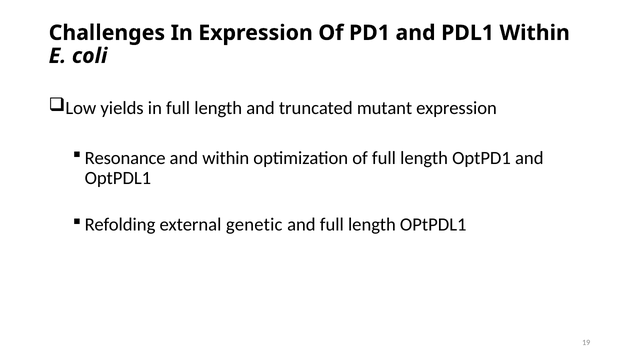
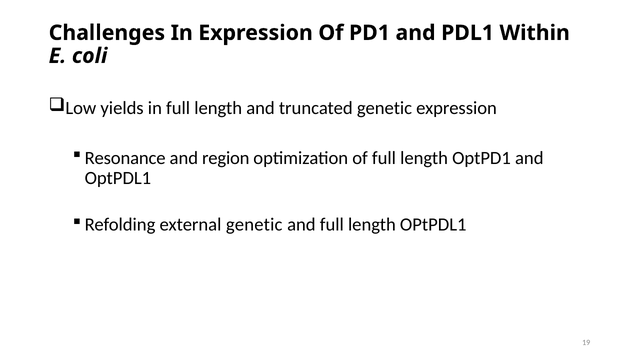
truncated mutant: mutant -> genetic (384, 108)
and within: within -> region (226, 158)
